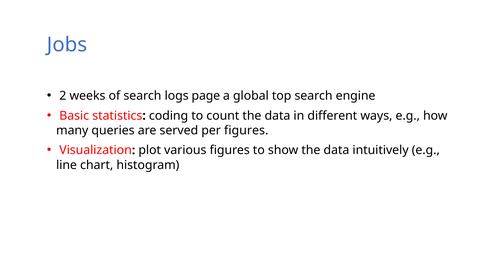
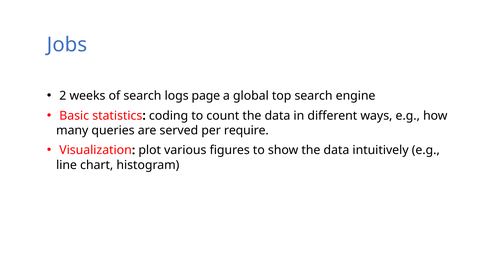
per figures: figures -> require (246, 130)
